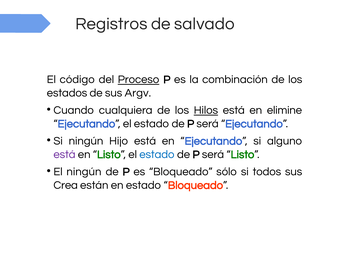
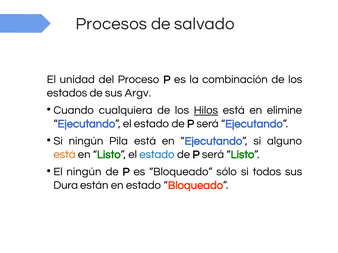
Registros: Registros -> Procesos (111, 24)
código: código -> unidad (77, 80)
Proceso underline: present -> none (138, 80)
Hijo: Hijo -> Pila (118, 141)
está colour: purple -> orange (64, 155)
Crea: Crea -> Dura (66, 186)
